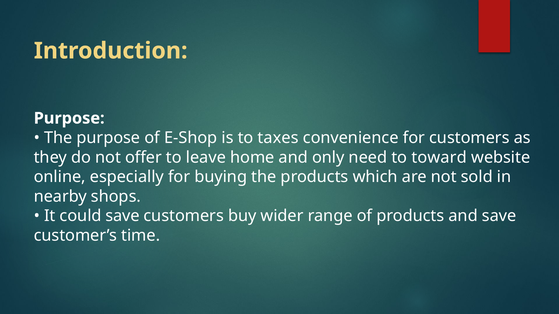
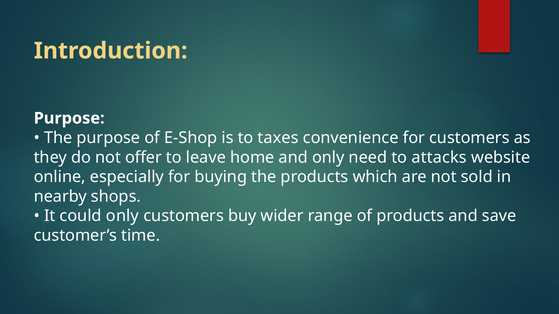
toward: toward -> attacks (439, 158)
could save: save -> only (122, 216)
